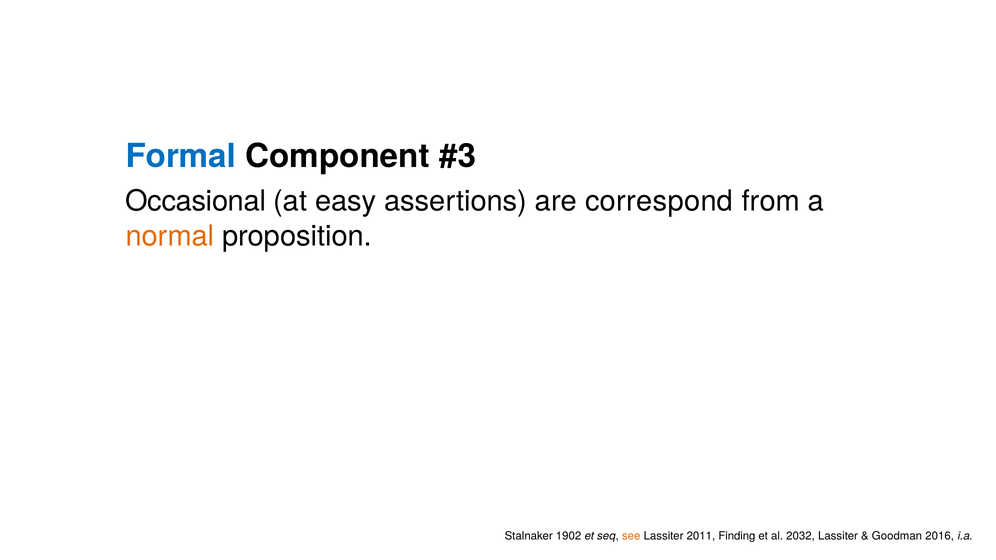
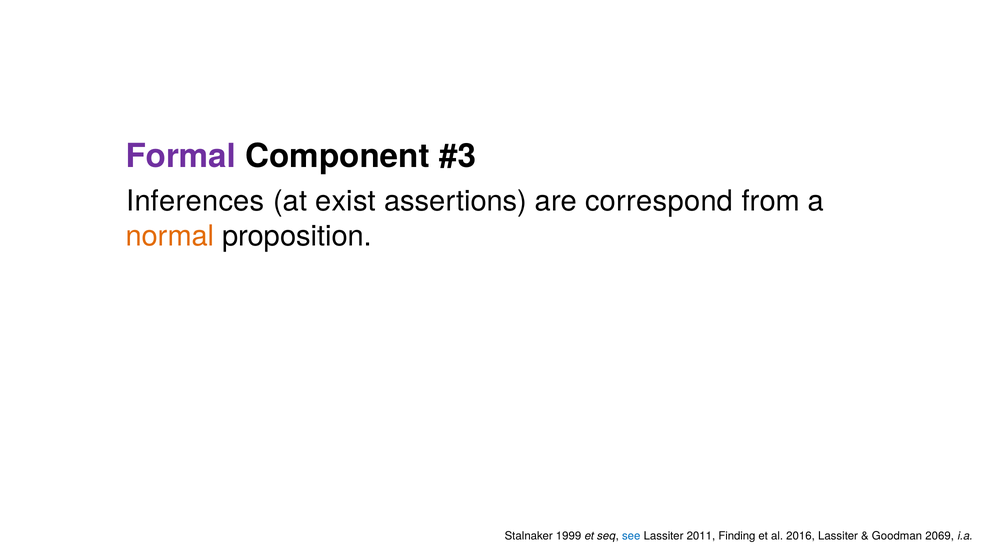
Formal colour: blue -> purple (181, 156)
Occasional: Occasional -> Inferences (195, 201)
easy: easy -> exist (346, 201)
1902: 1902 -> 1999 (569, 536)
see colour: orange -> blue (631, 536)
2032: 2032 -> 2016 (801, 536)
2016: 2016 -> 2069 (940, 536)
